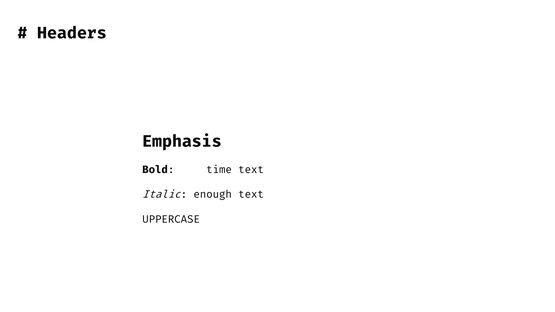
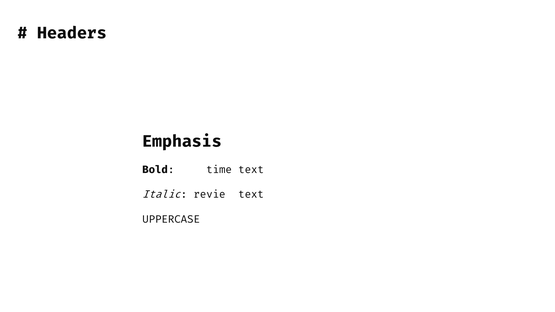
enough: enough -> review (213, 195)
